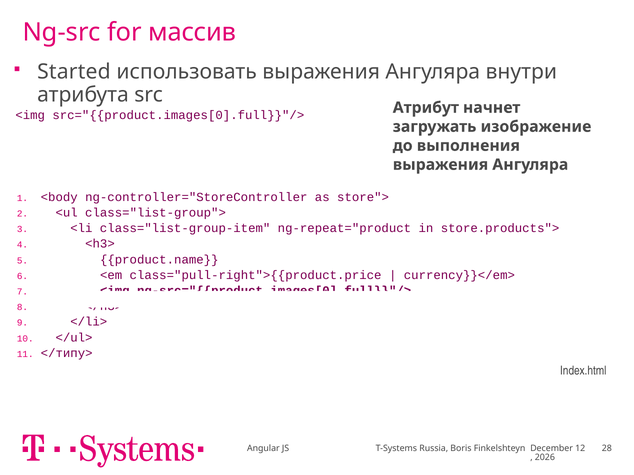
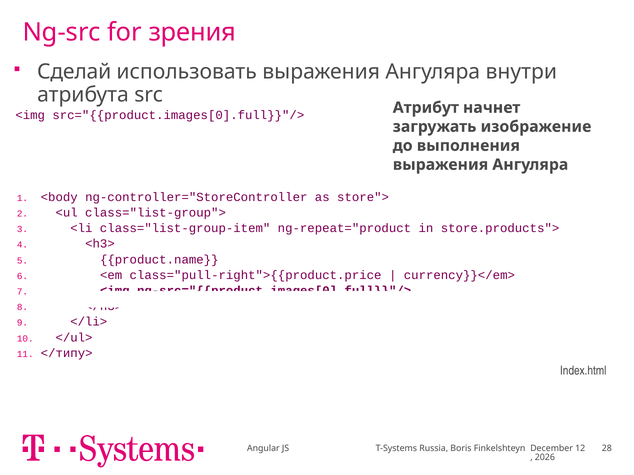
массив: массив -> зрения (192, 32)
Started: Started -> Сделай (74, 72)
